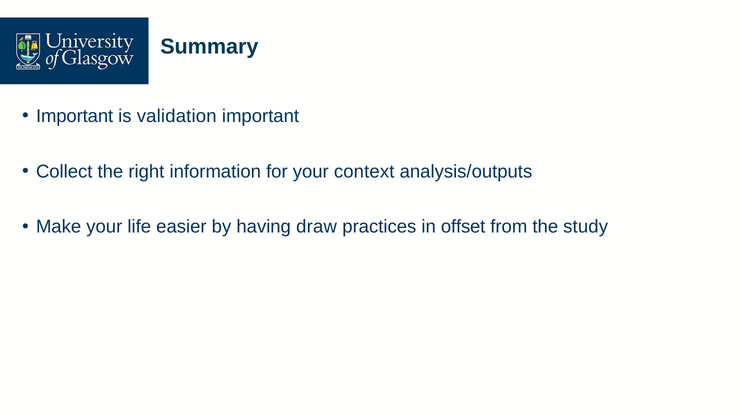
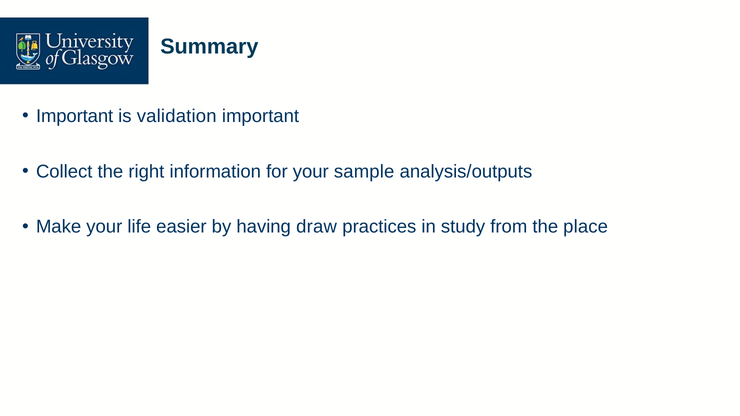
context: context -> sample (364, 172)
offset: offset -> study (463, 227)
study: study -> place (586, 227)
